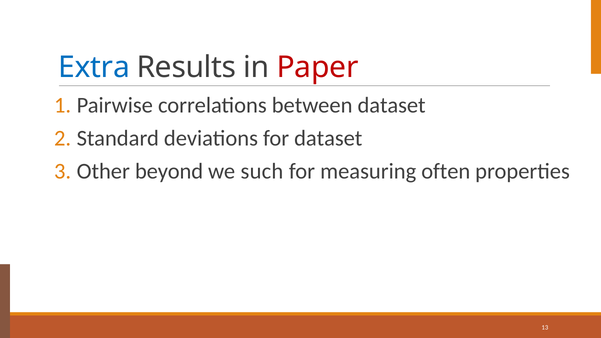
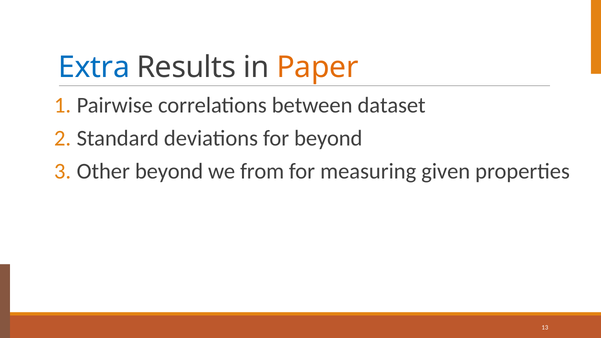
Paper colour: red -> orange (317, 67)
for dataset: dataset -> beyond (328, 138)
such: such -> from (262, 172)
often: often -> given (446, 172)
